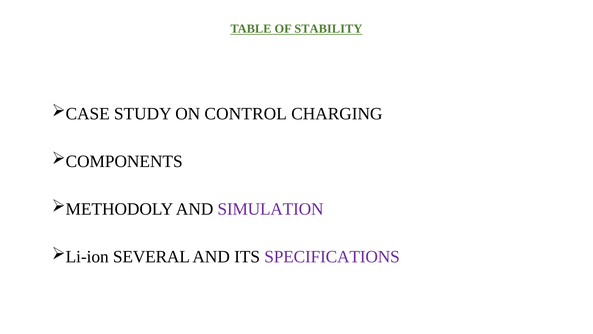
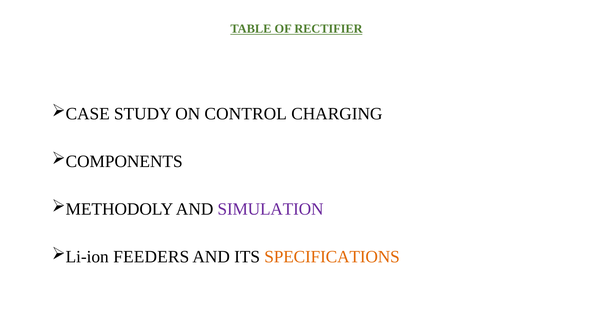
STABILITY: STABILITY -> RECTIFIER (328, 29)
SEVERAL: SEVERAL -> FEEDERS (151, 256)
SPECIFICATIONS colour: purple -> orange (332, 256)
